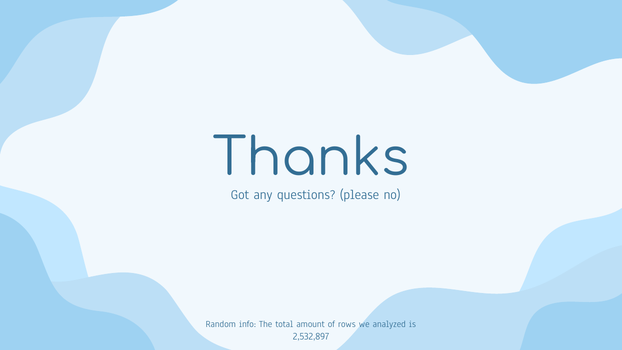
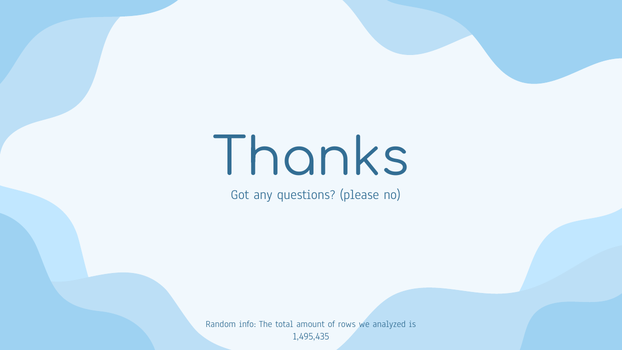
2,532,897: 2,532,897 -> 1,495,435 (311, 336)
